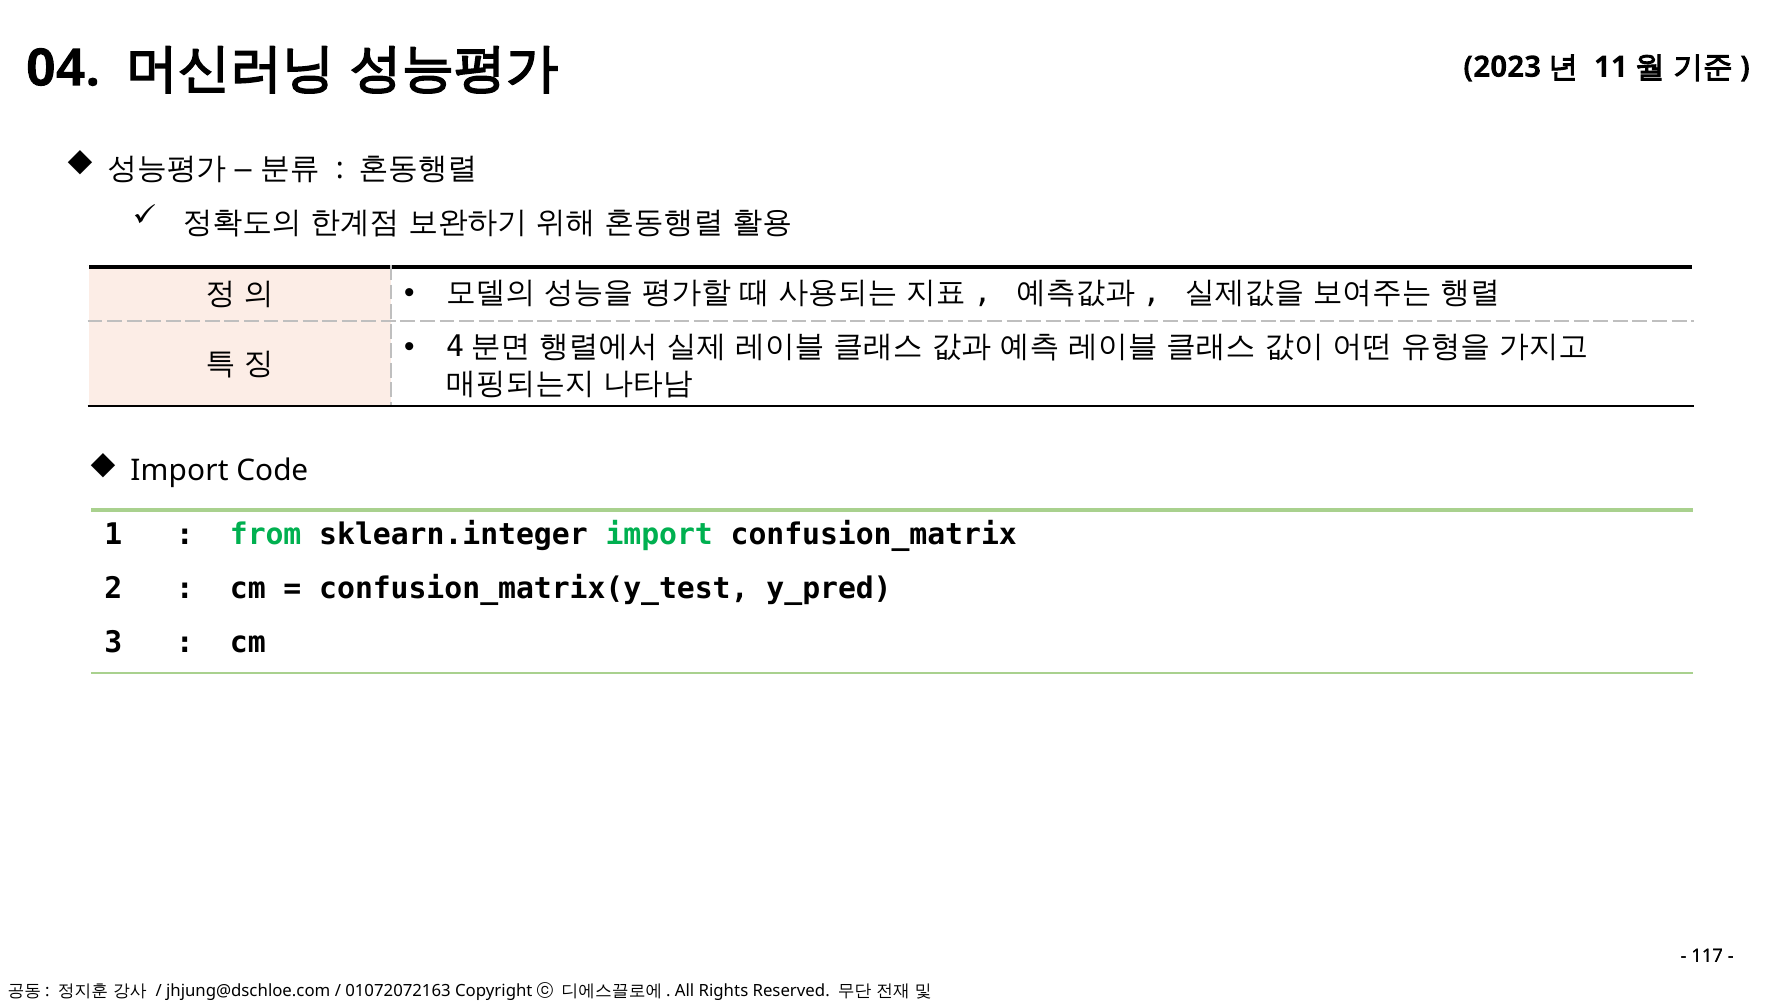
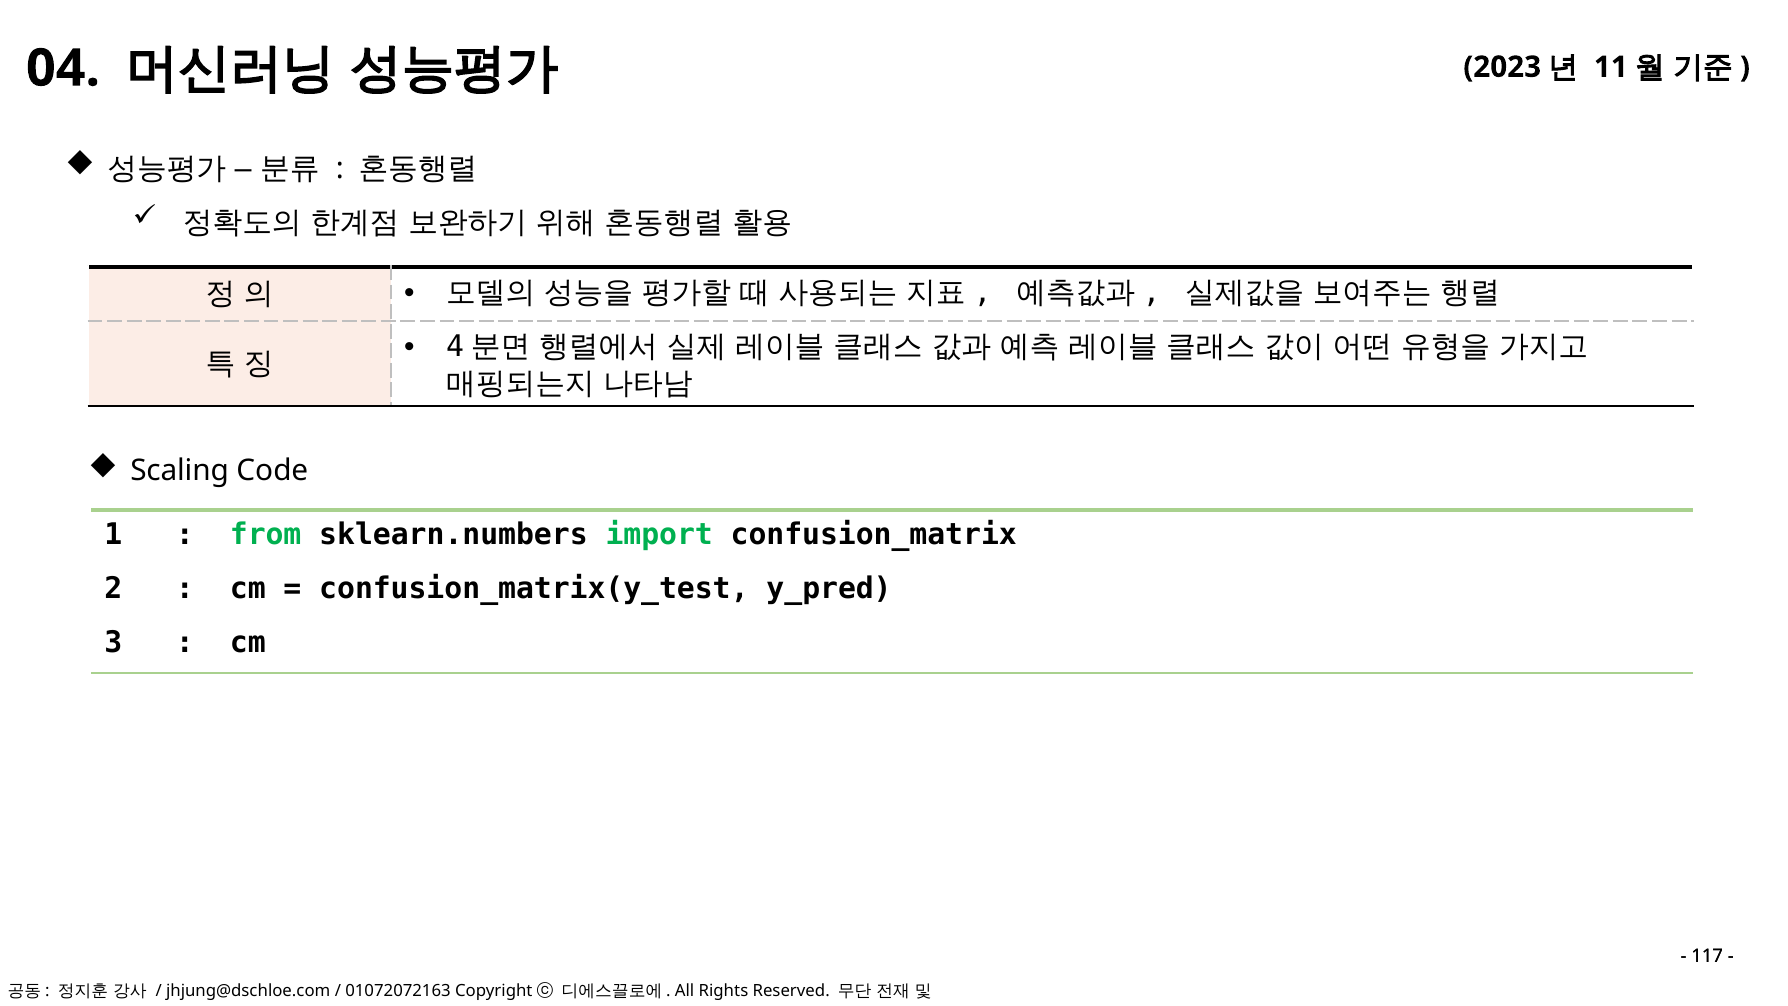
Import: Import -> Scaling (180, 471)
sklearn.integer: sklearn.integer -> sklearn.numbers (453, 534)
